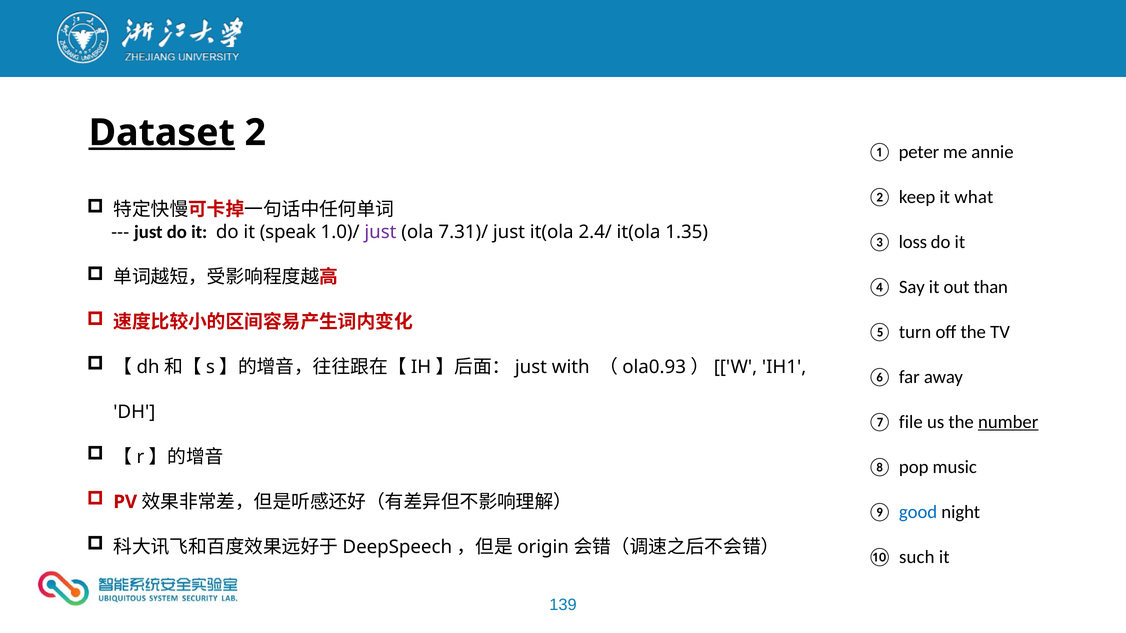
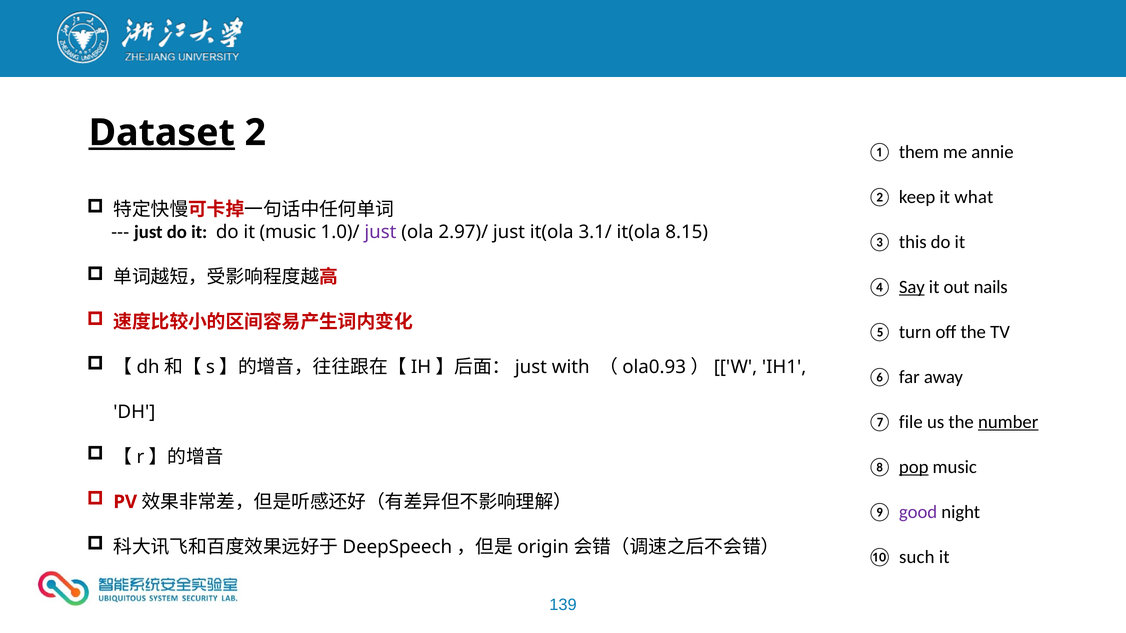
peter: peter -> them (919, 152)
it speak: speak -> music (288, 232)
7.31)/: 7.31)/ -> 2.97)/ (463, 232)
2.4/: 2.4/ -> 3.1/ (595, 232)
1.35: 1.35 -> 8.15 (687, 232)
loss: loss -> this (913, 242)
Say underline: none -> present (912, 287)
than: than -> nails (991, 287)
pop underline: none -> present (914, 467)
good colour: blue -> purple (918, 512)
